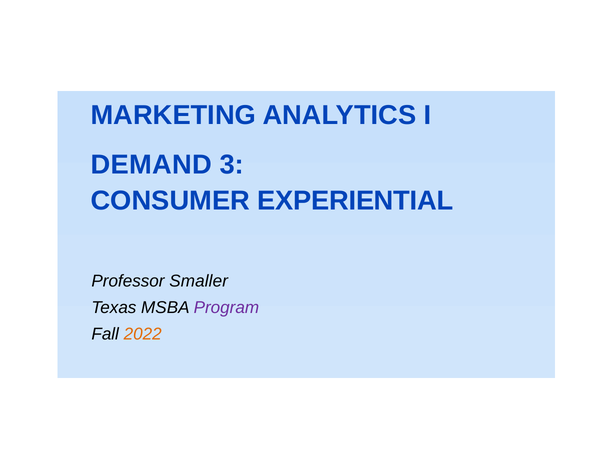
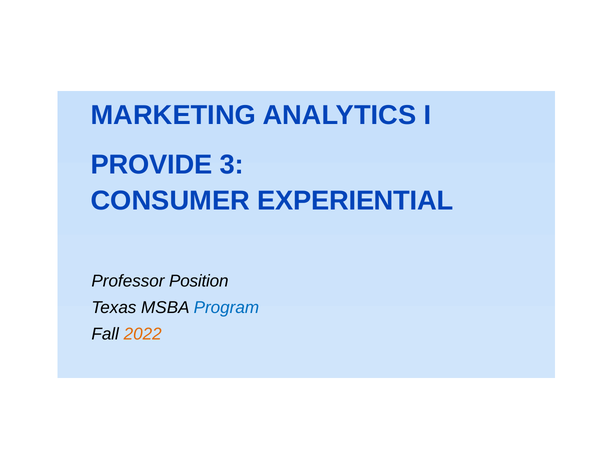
DEMAND: DEMAND -> PROVIDE (151, 165)
Smaller: Smaller -> Position (199, 281)
Program colour: purple -> blue (226, 307)
